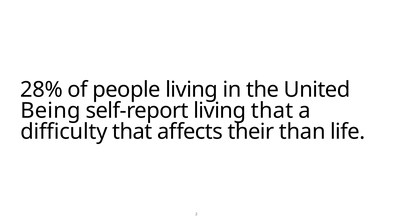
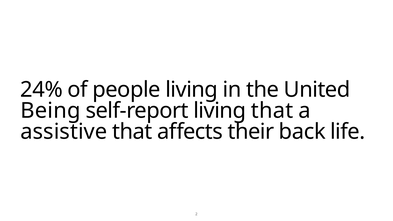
28%: 28% -> 24% (42, 90)
difficulty: difficulty -> assistive (64, 132)
than: than -> back (302, 132)
